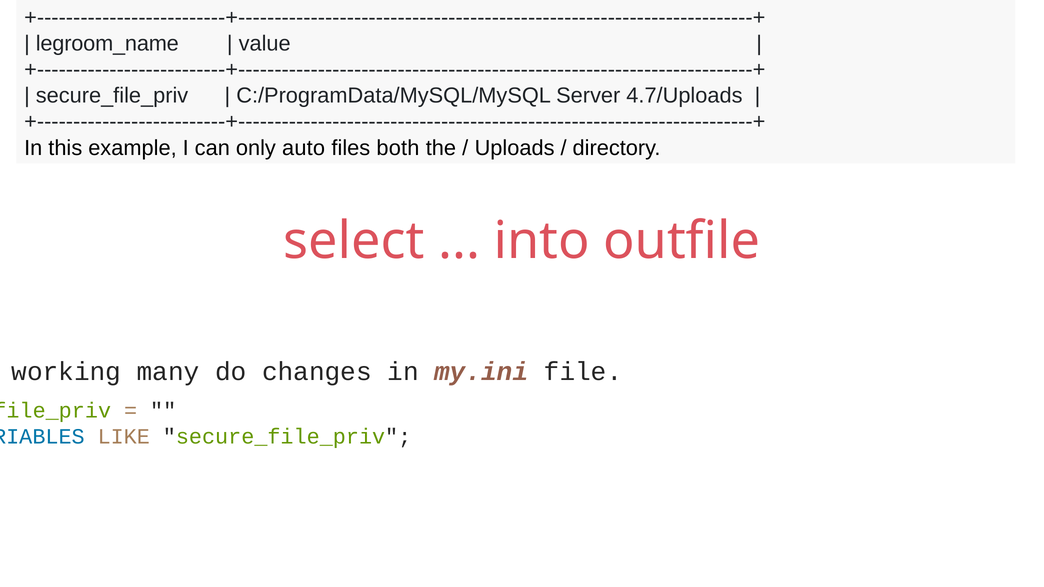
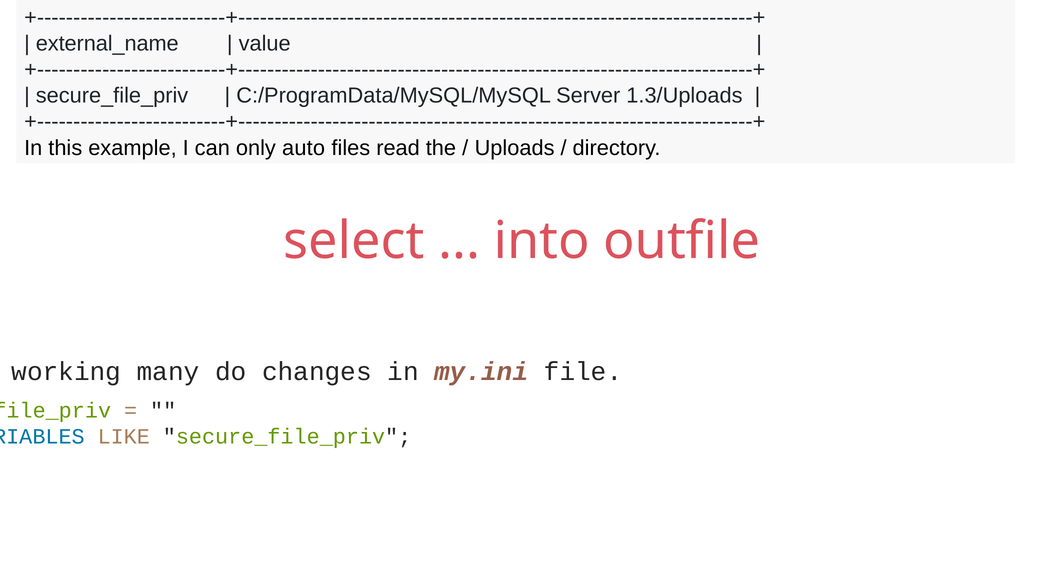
legroom_name: legroom_name -> external_name (107, 44)
4.7/Uploads: 4.7/Uploads -> 1.3/Uploads (684, 96)
both: both -> read (398, 148)
